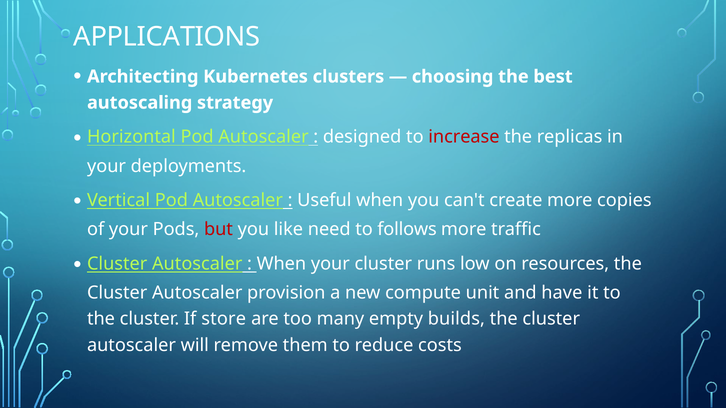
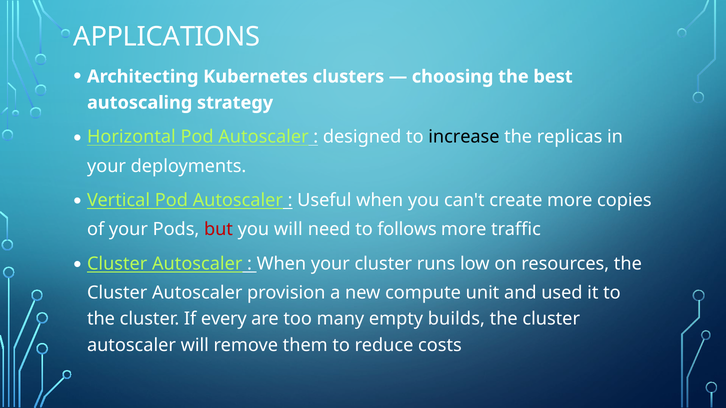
increase colour: red -> black (464, 137)
you like: like -> will (288, 230)
have: have -> used (562, 293)
store: store -> every (224, 319)
